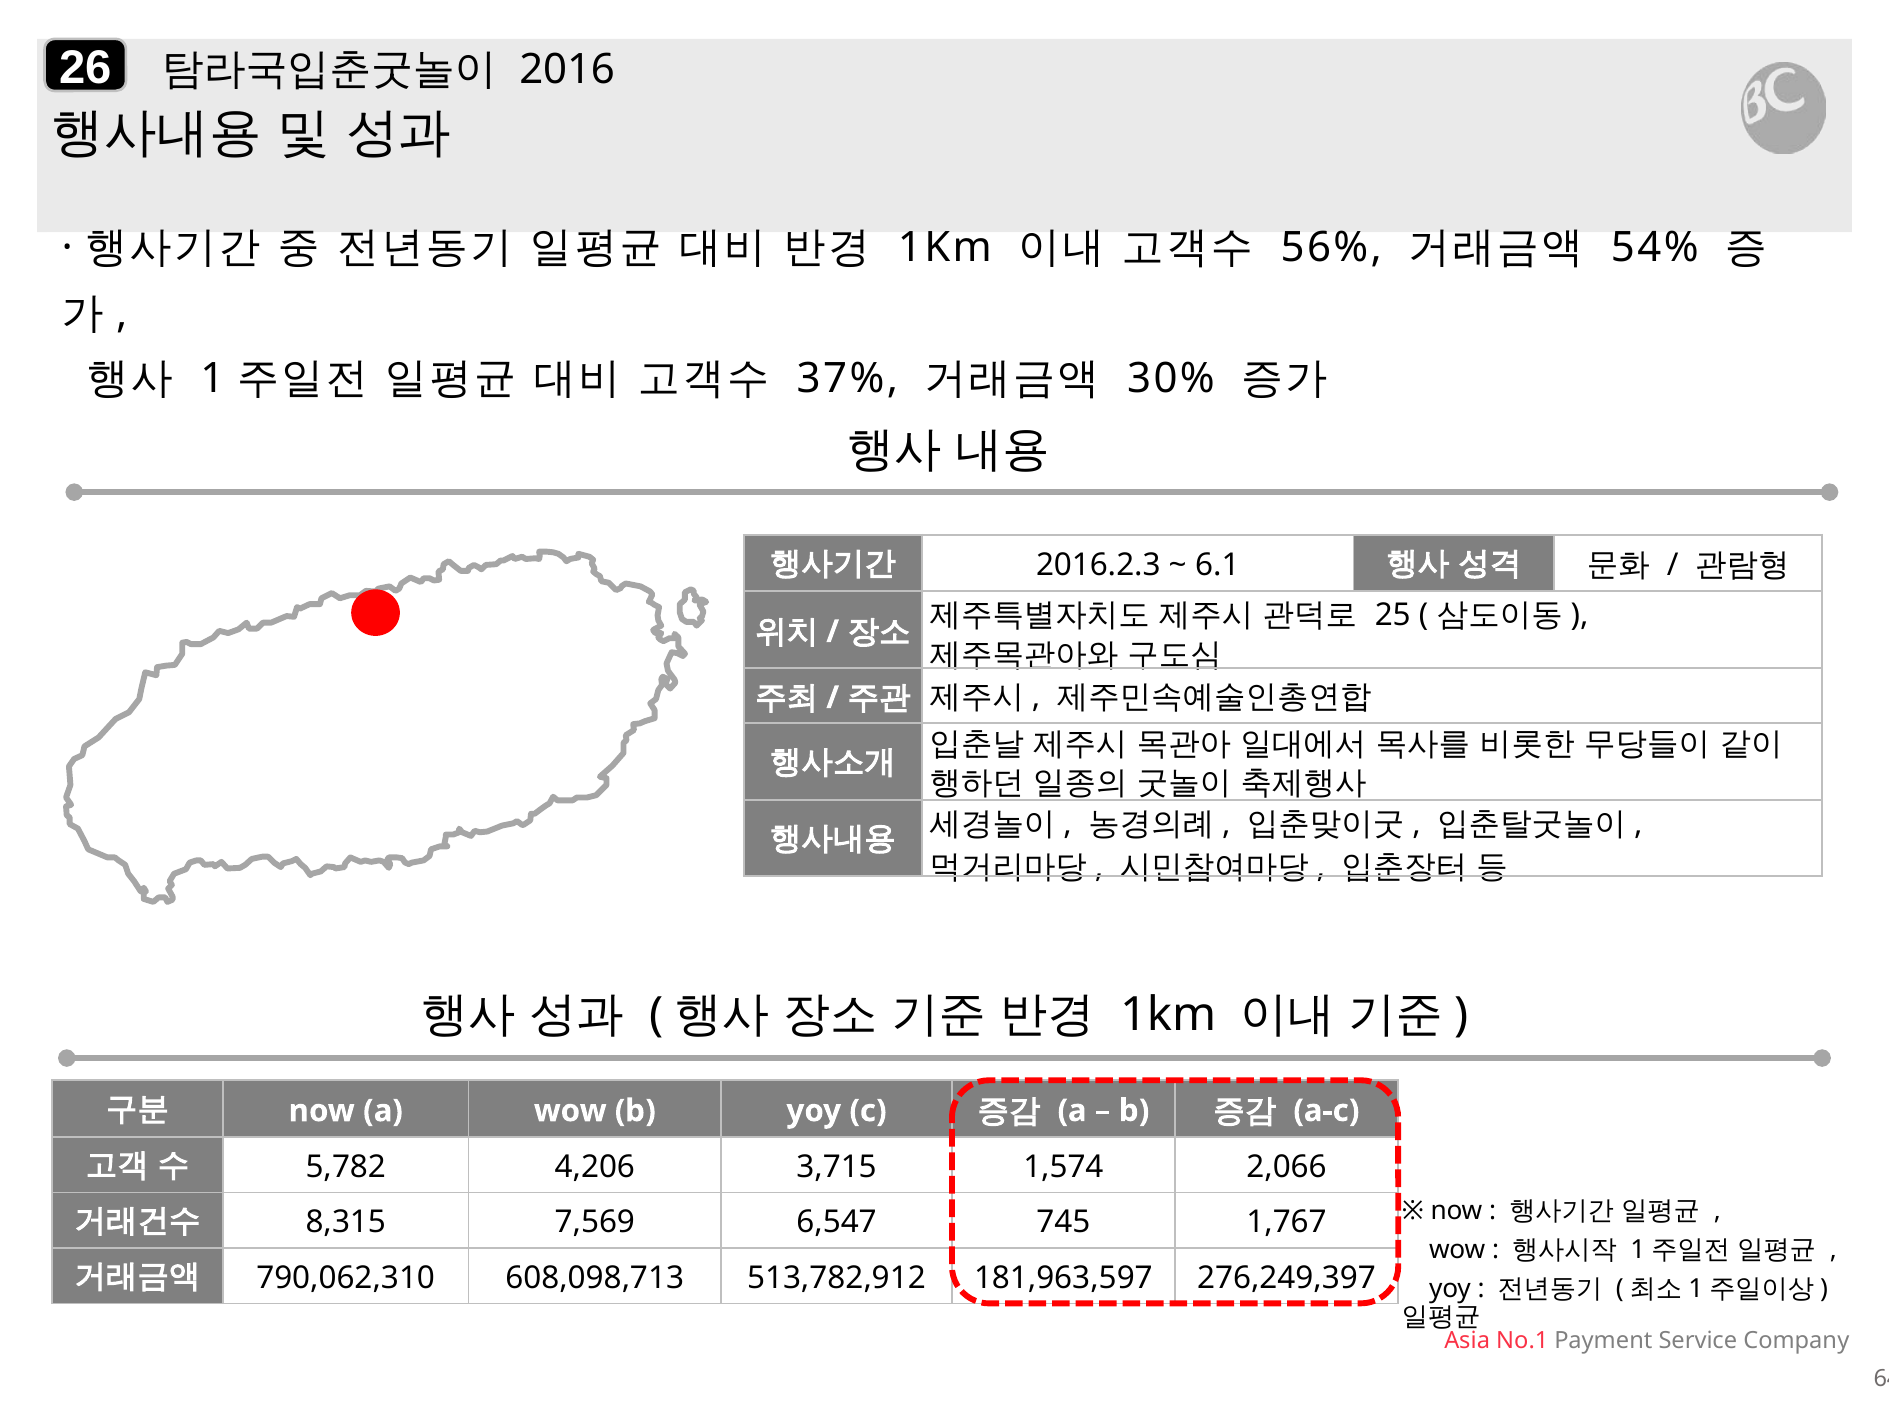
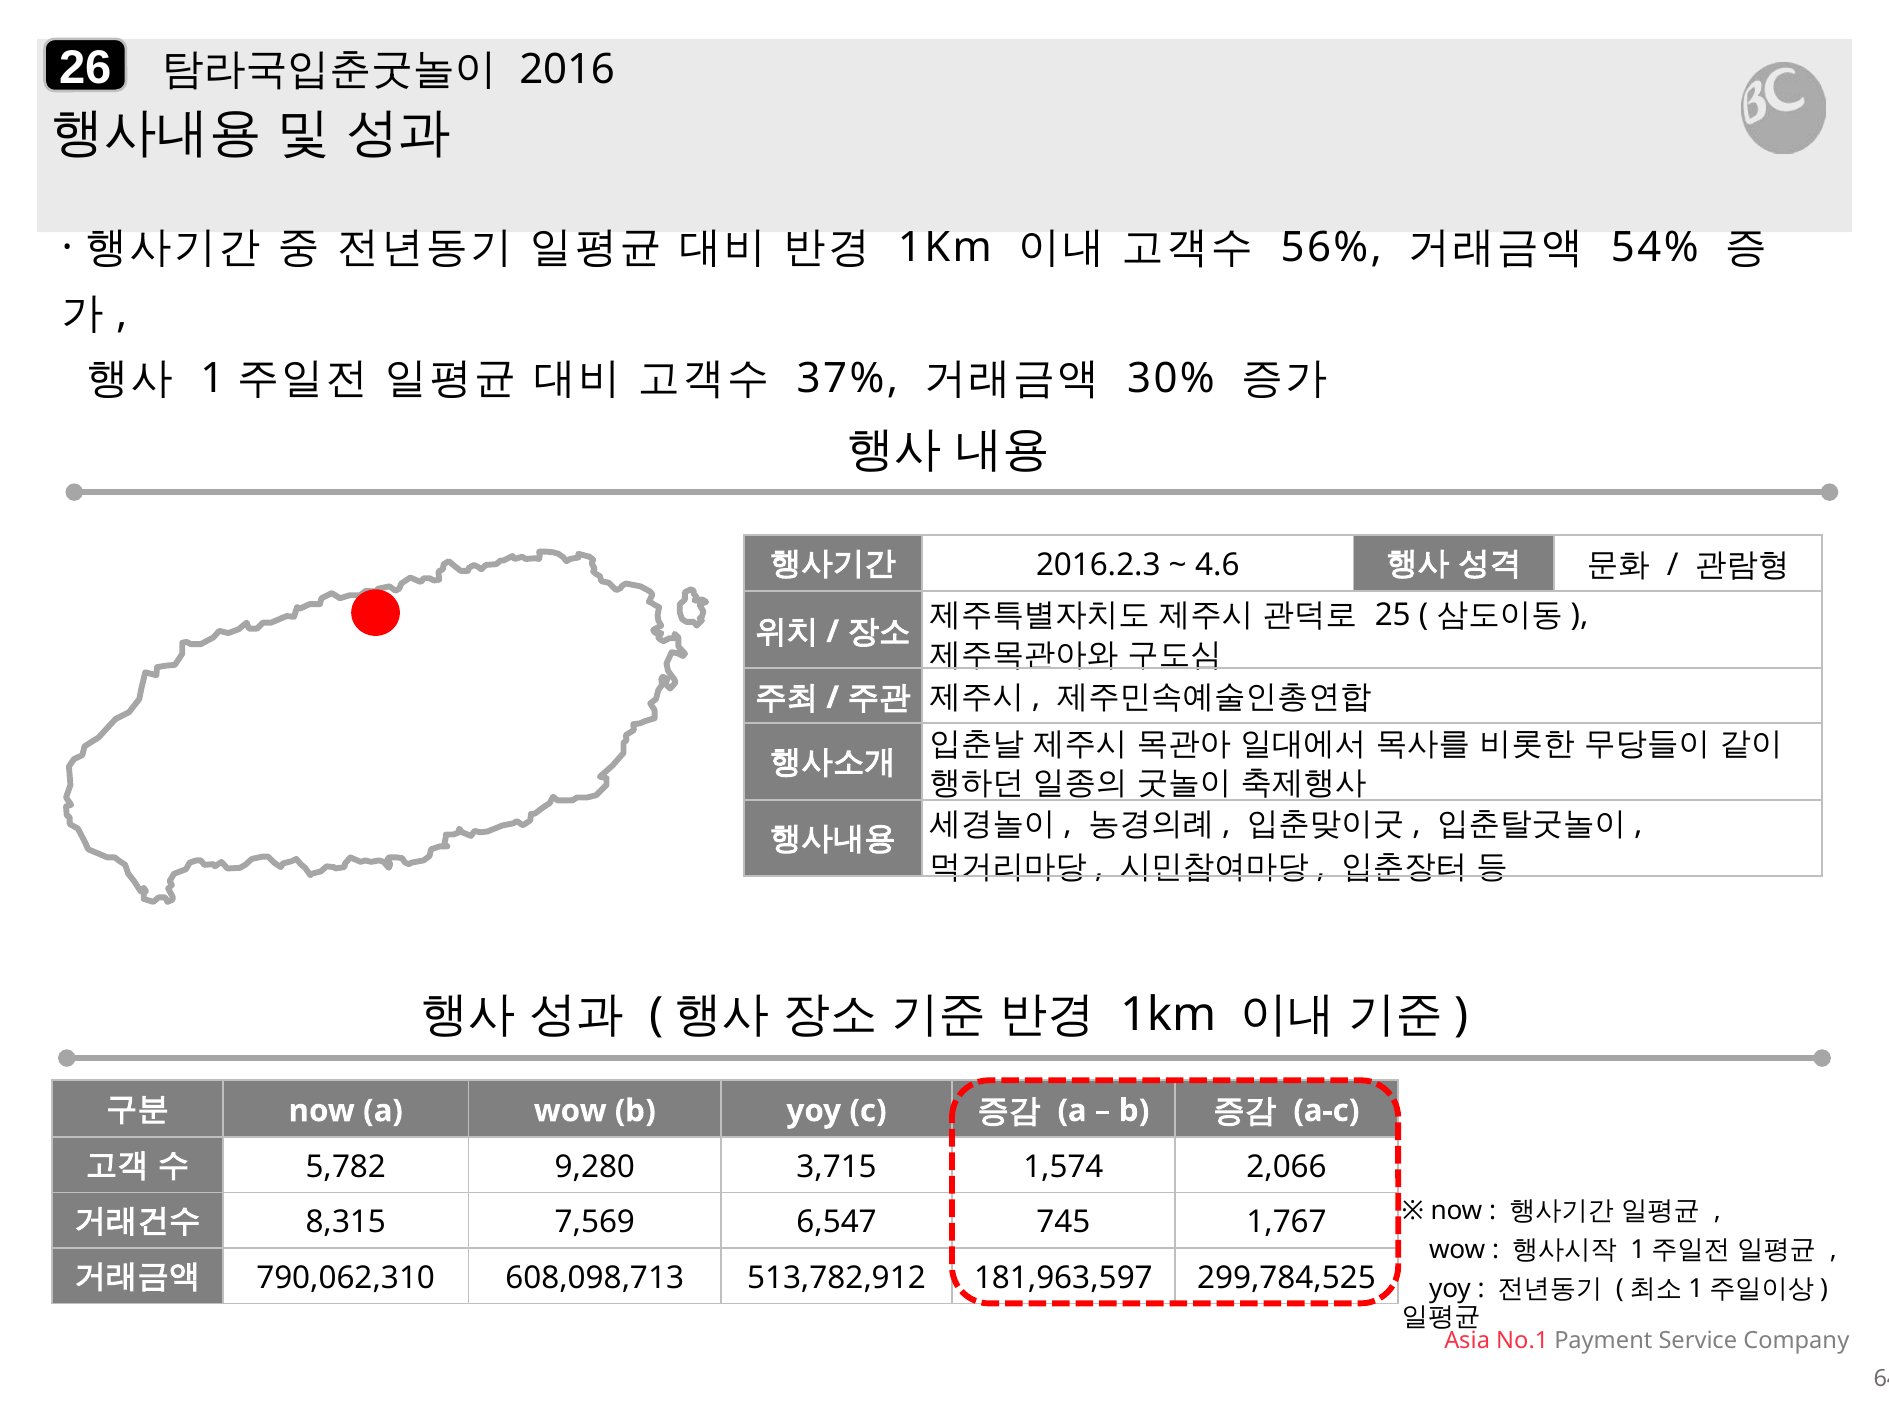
6.1: 6.1 -> 4.6 (1217, 565)
4,206: 4,206 -> 9,280 (595, 1167)
276,249,397: 276,249,397 -> 299,784,525 (1286, 1278)
